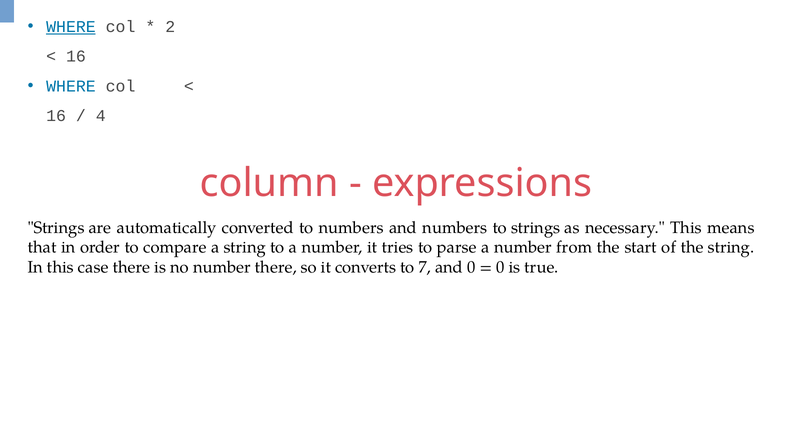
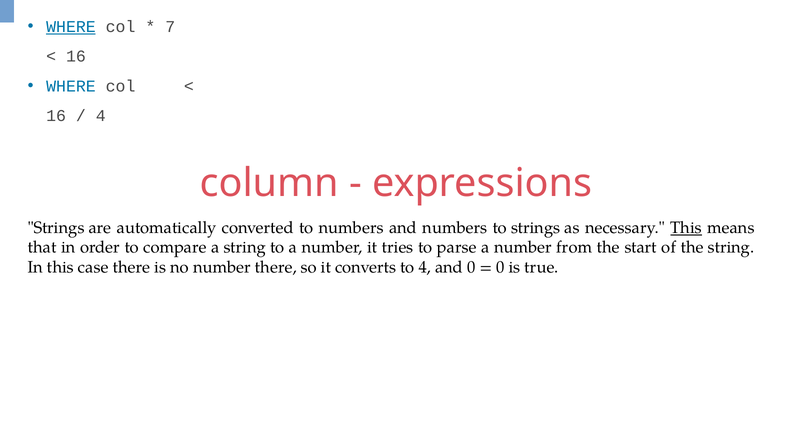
2: 2 -> 7 (170, 27)
This underline: none -> present (686, 227)
to 7: 7 -> 4 (425, 267)
